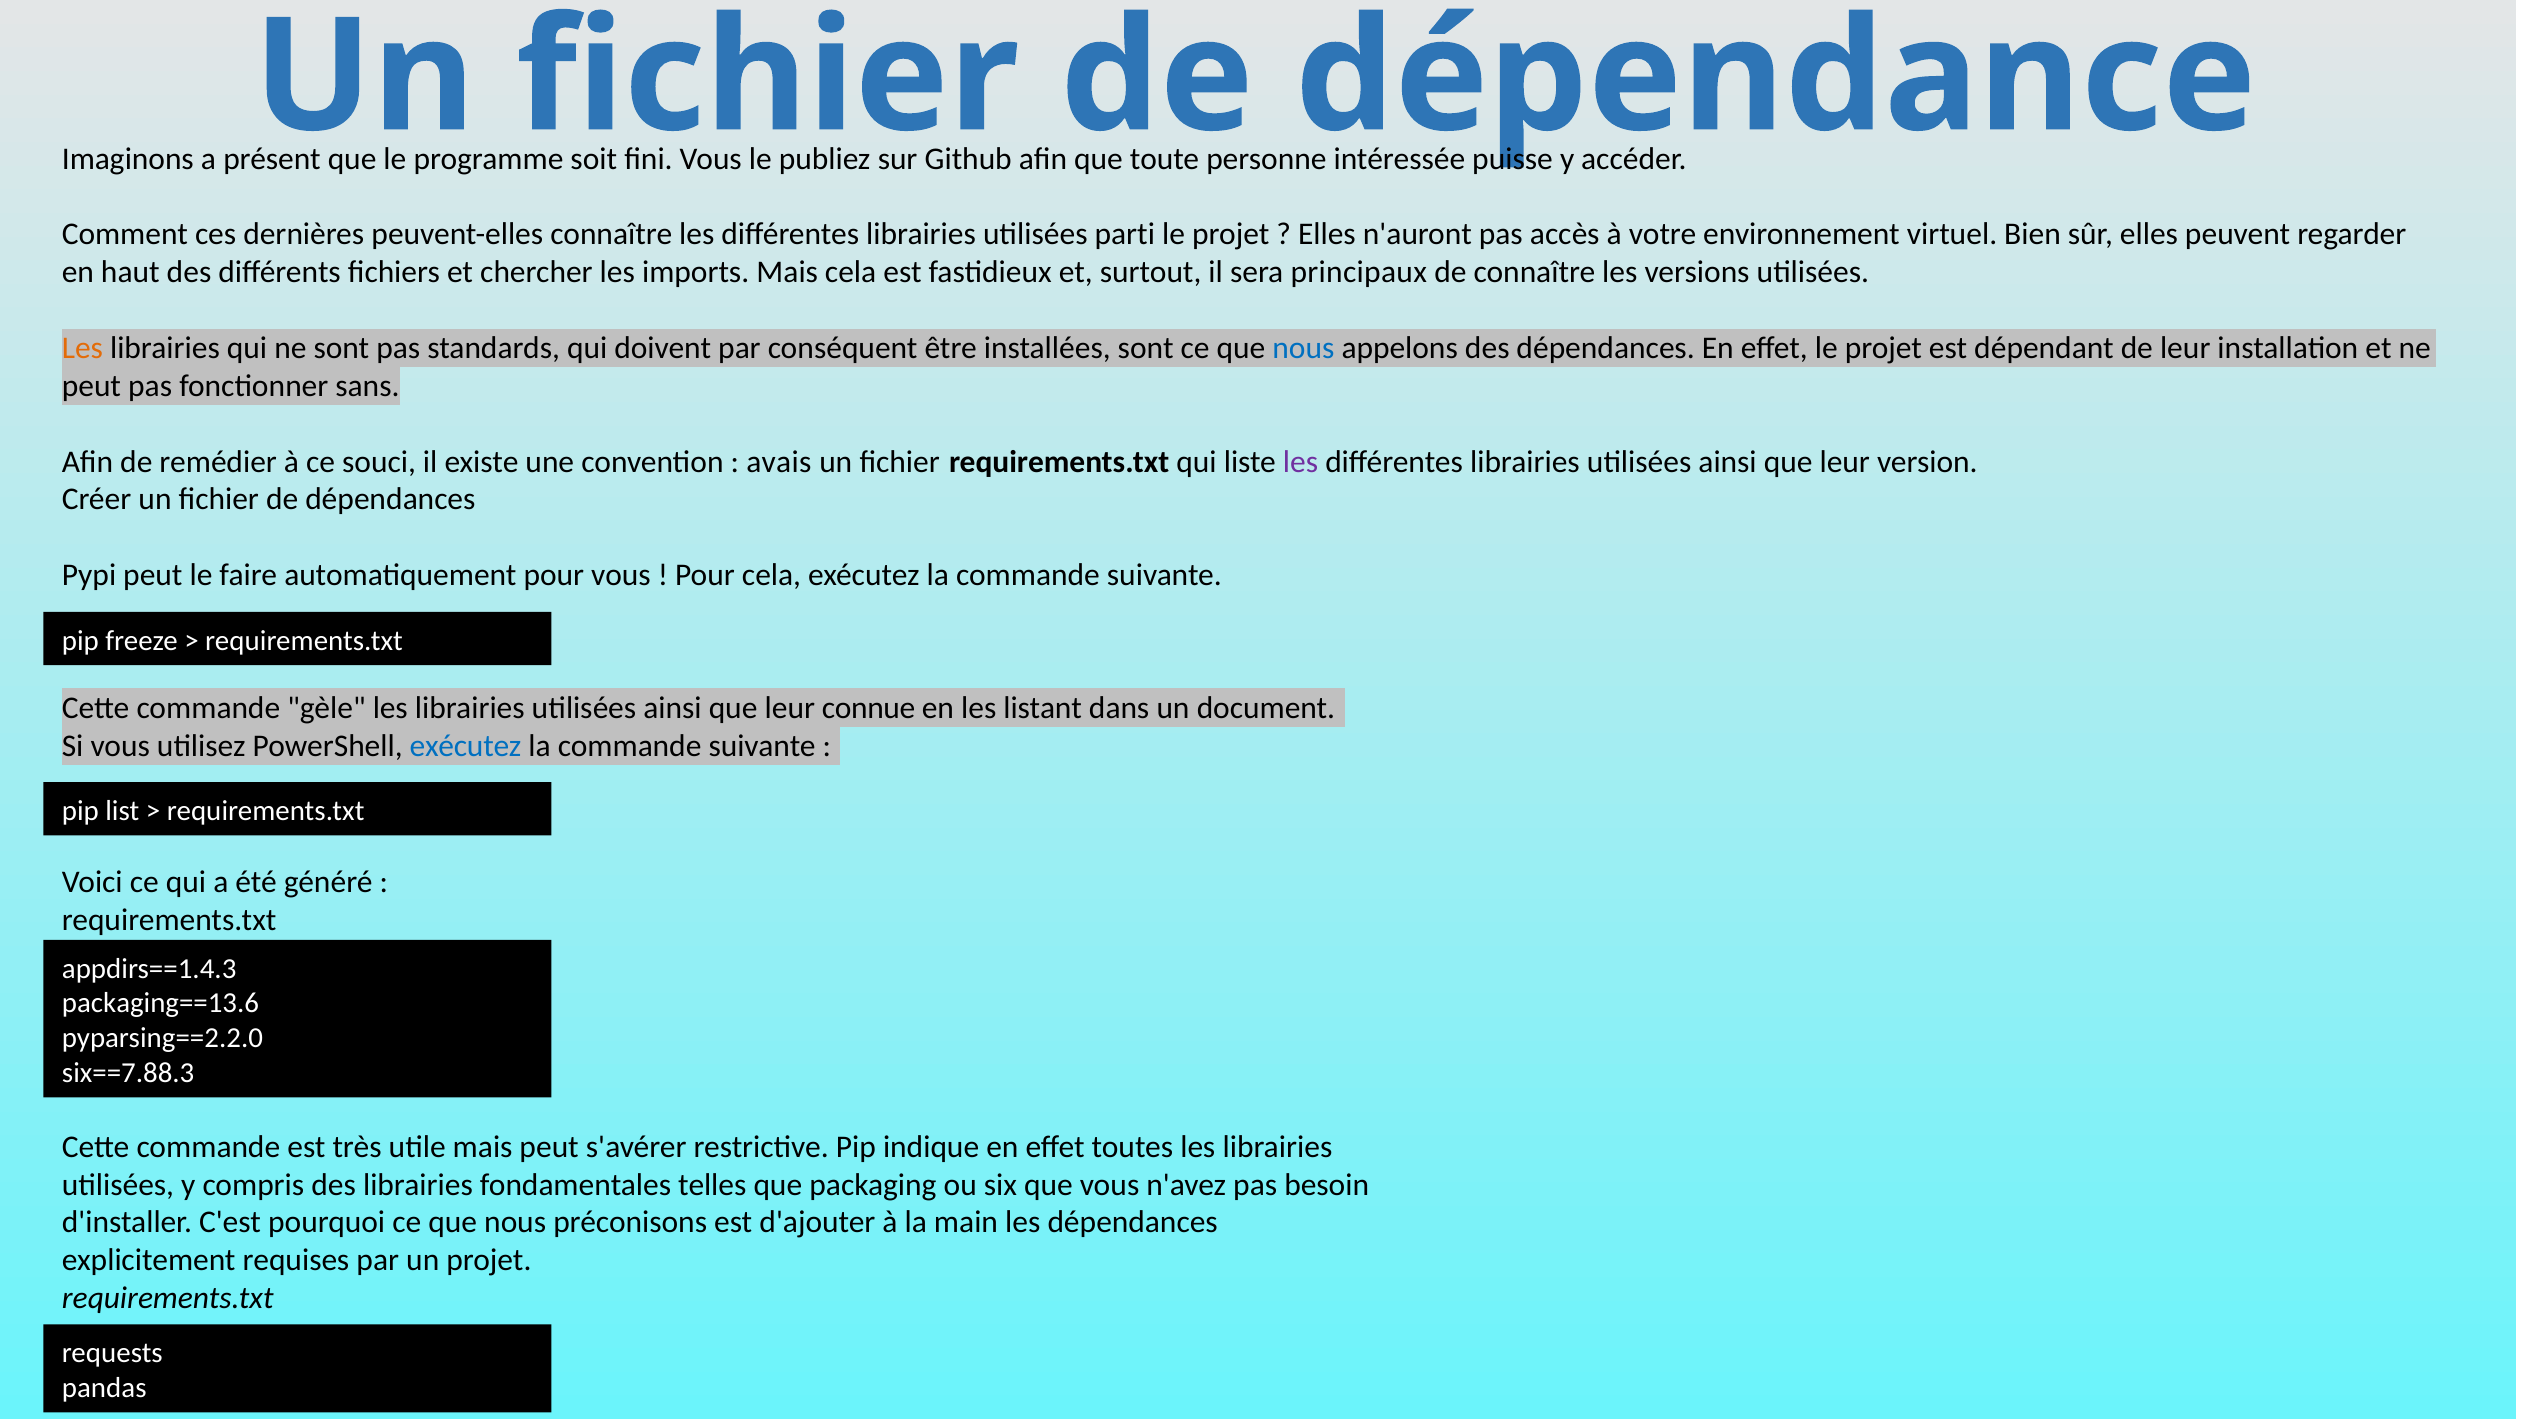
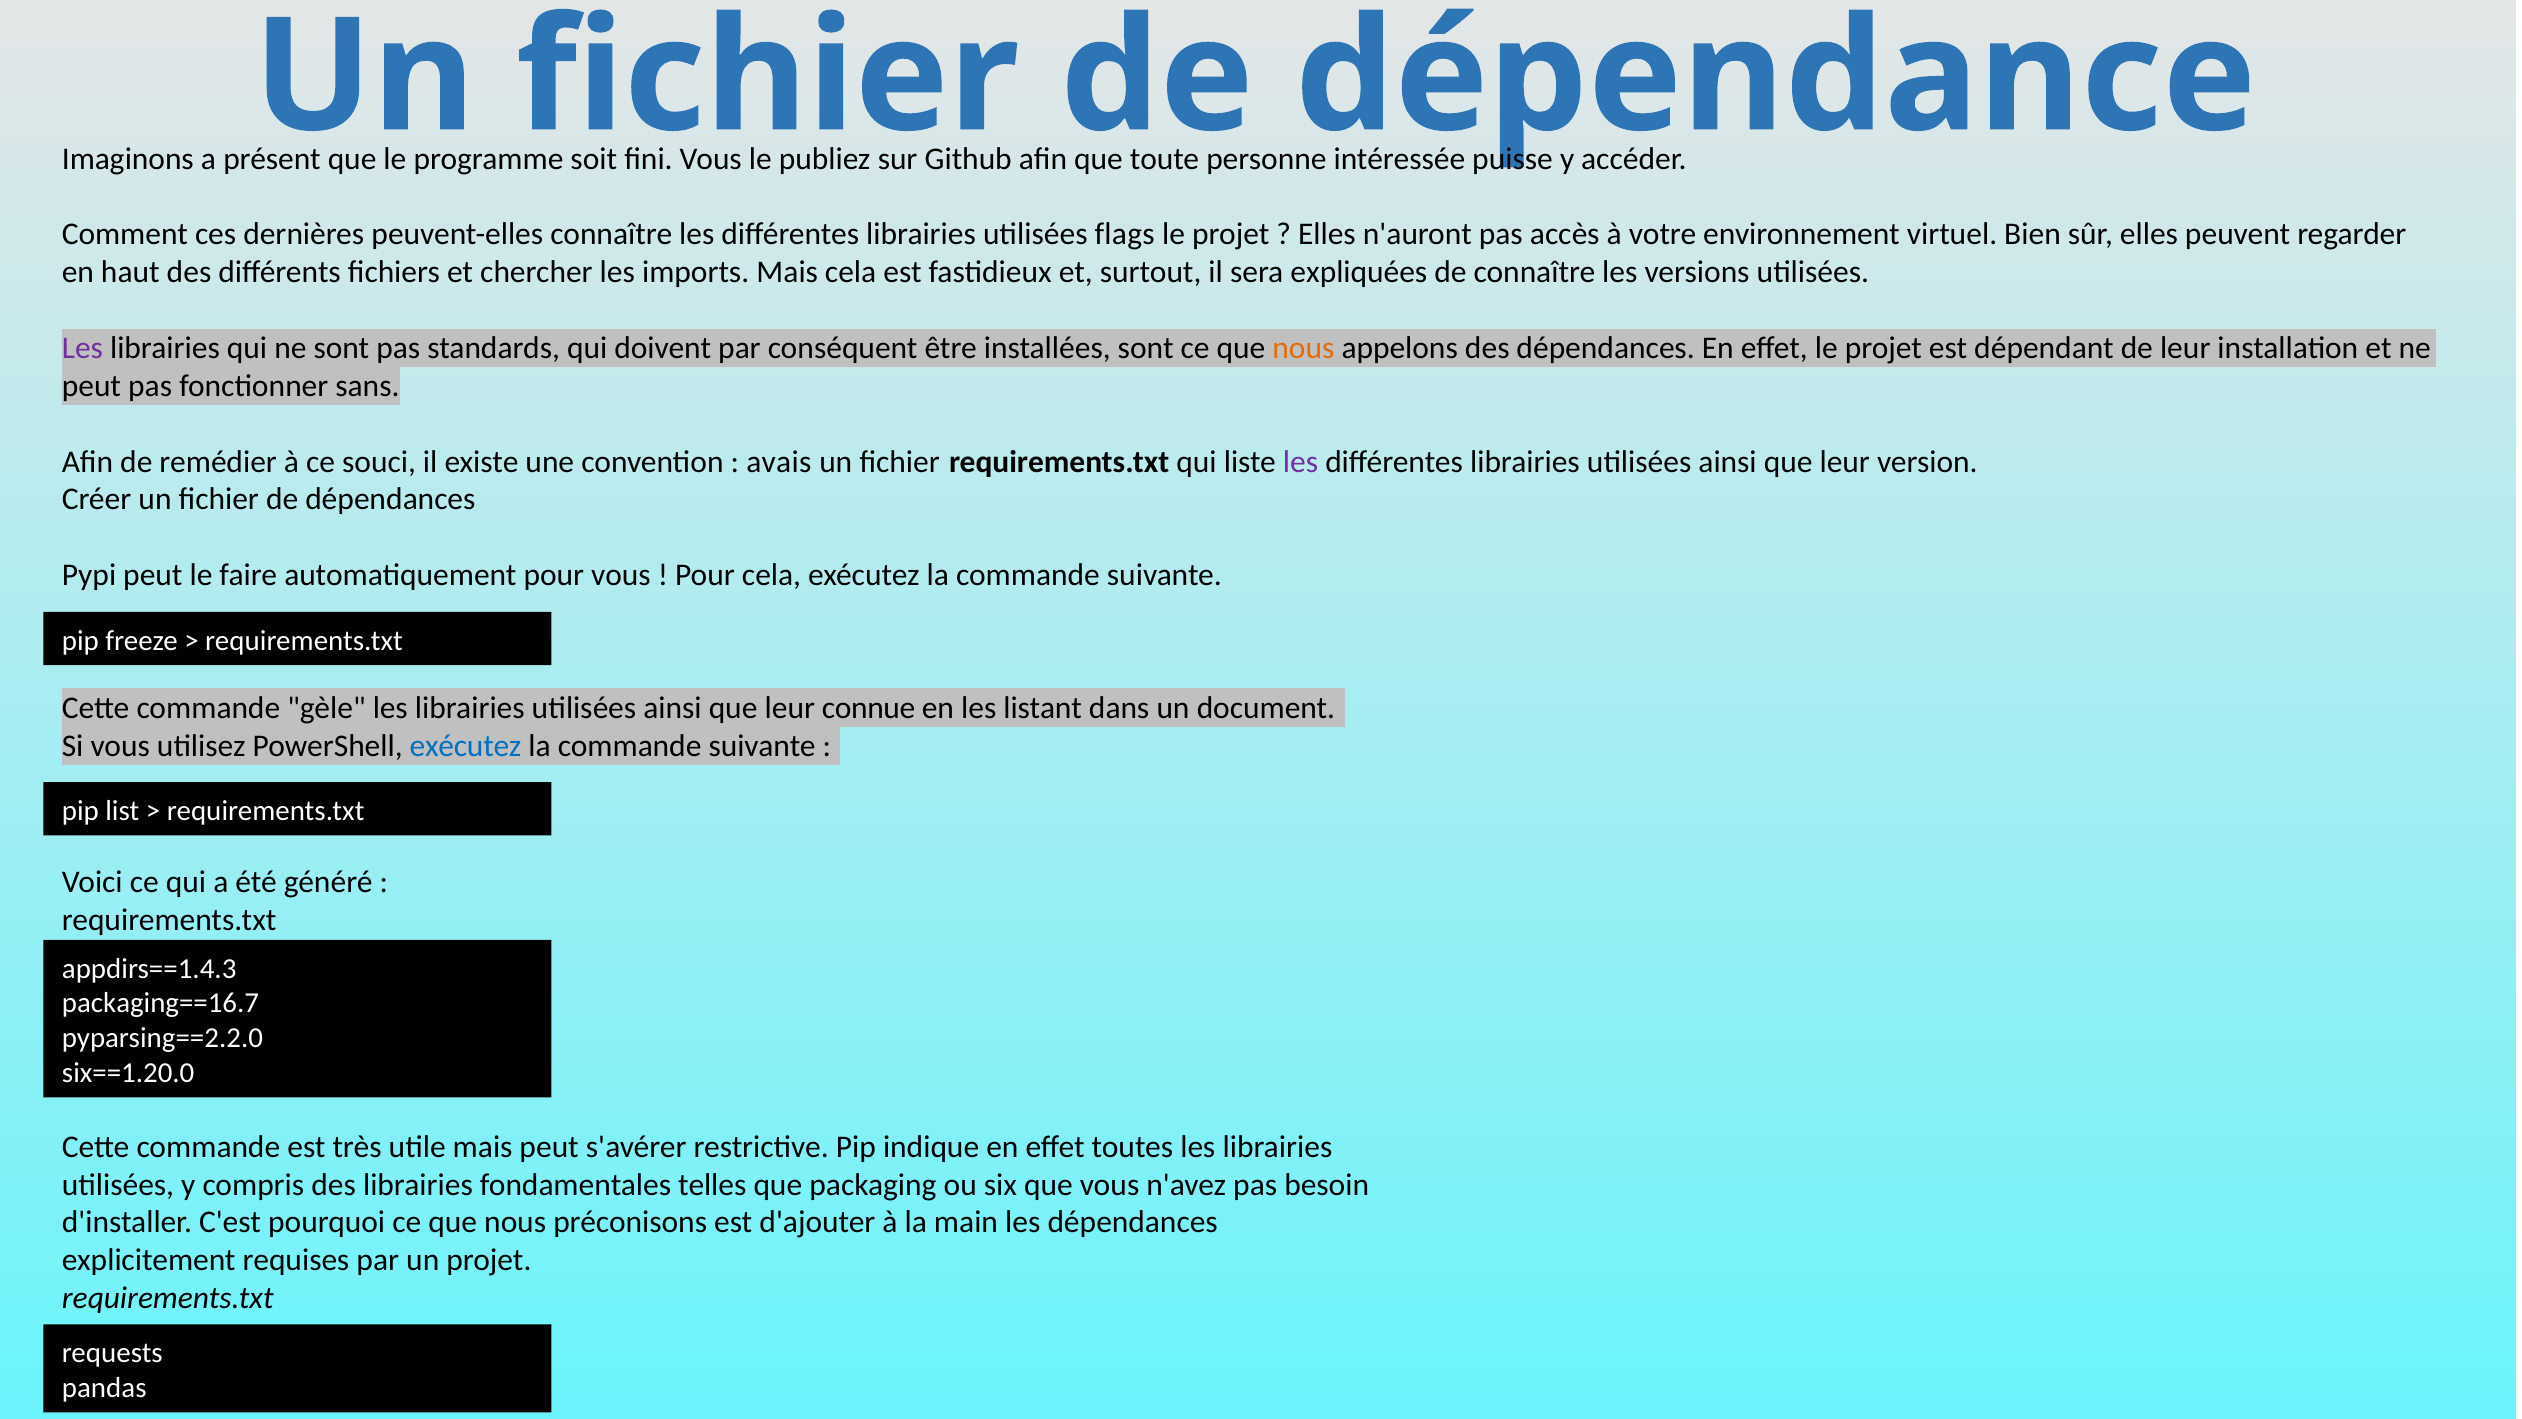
parti: parti -> flags (1125, 235)
principaux: principaux -> expliquées (1359, 272)
Les colour: orange -> purple (82, 348)
nous colour: blue -> orange (1303, 348)
packaging==13.6: packaging==13.6 -> packaging==16.7 (160, 1003)
six==7.88.3: six==7.88.3 -> six==1.20.0 (128, 1072)
